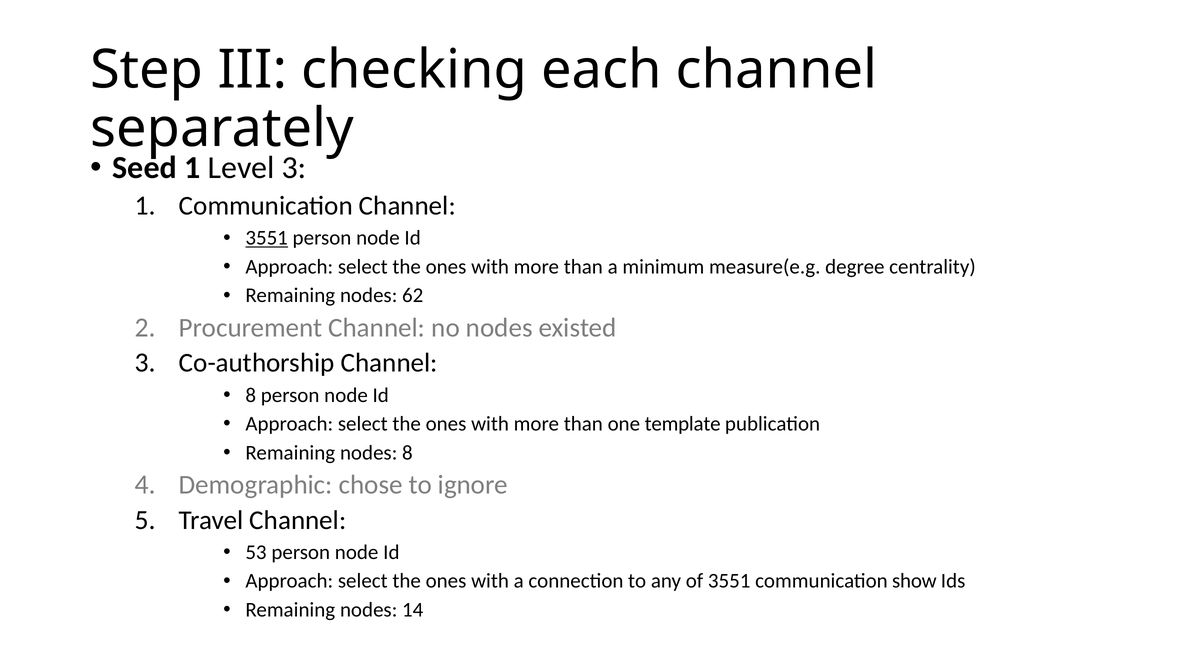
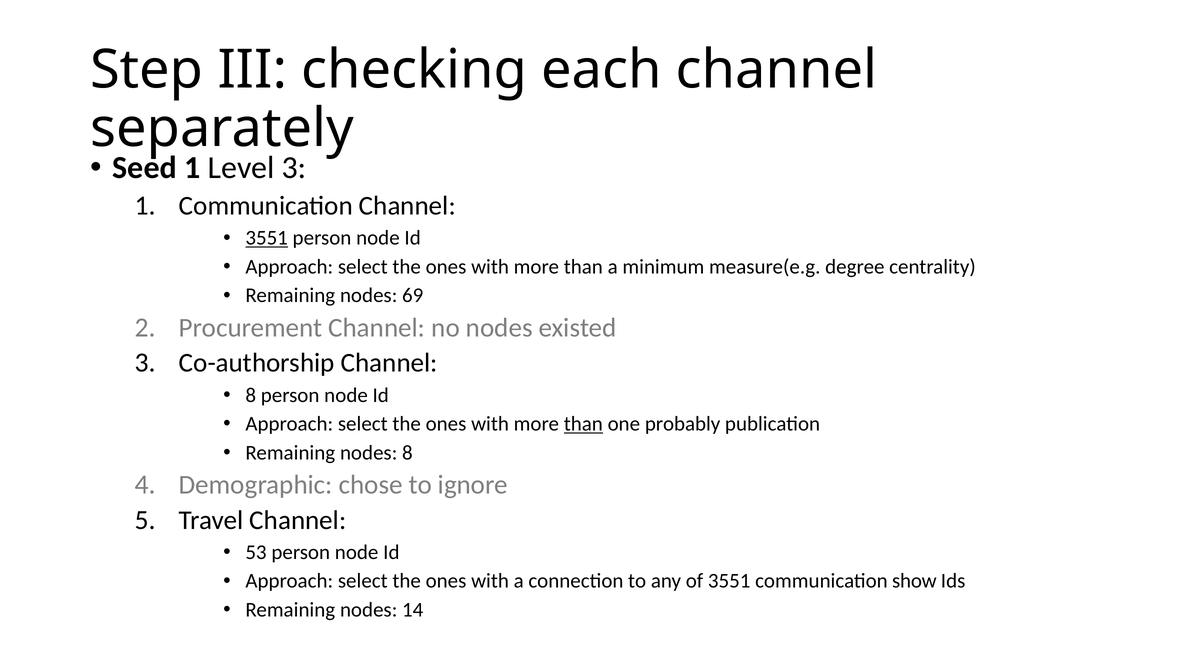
62: 62 -> 69 (413, 296)
than underline: none -> present (583, 424)
template: template -> probably (683, 424)
